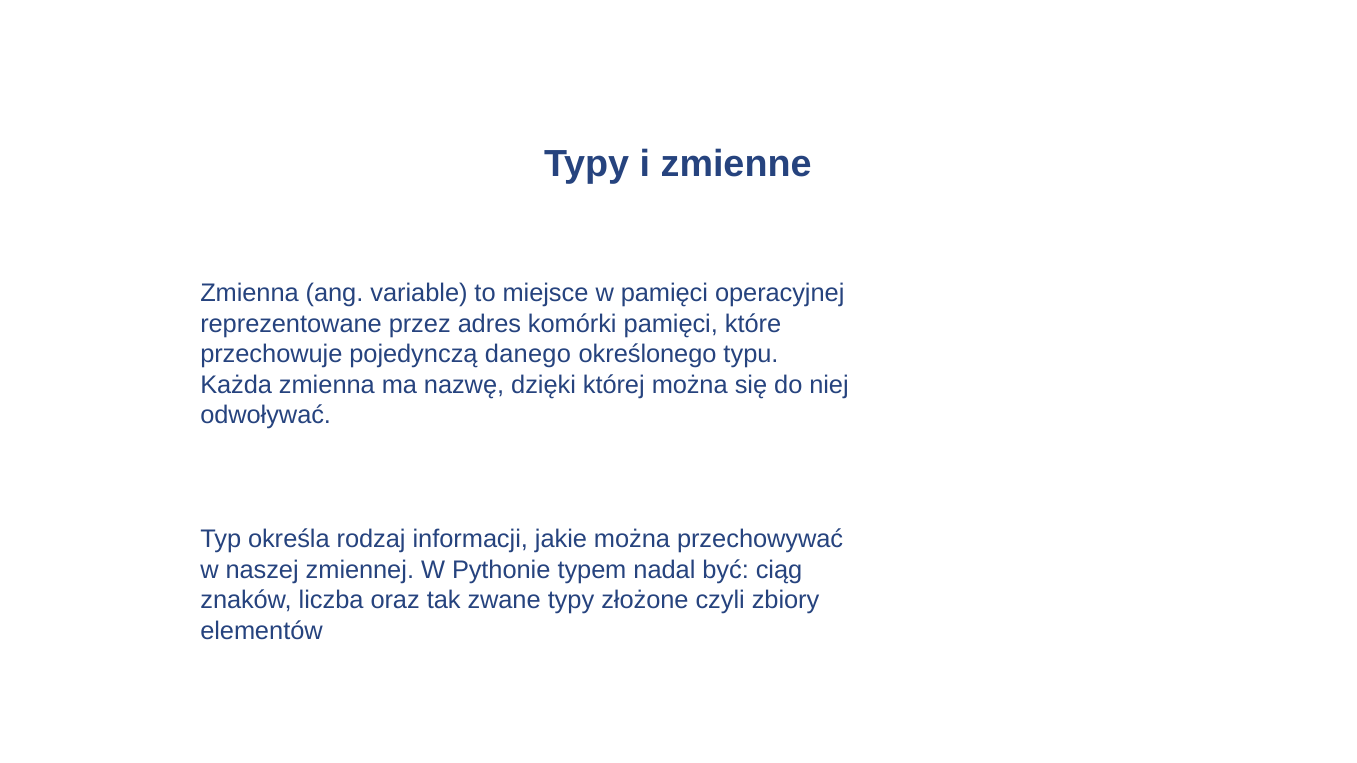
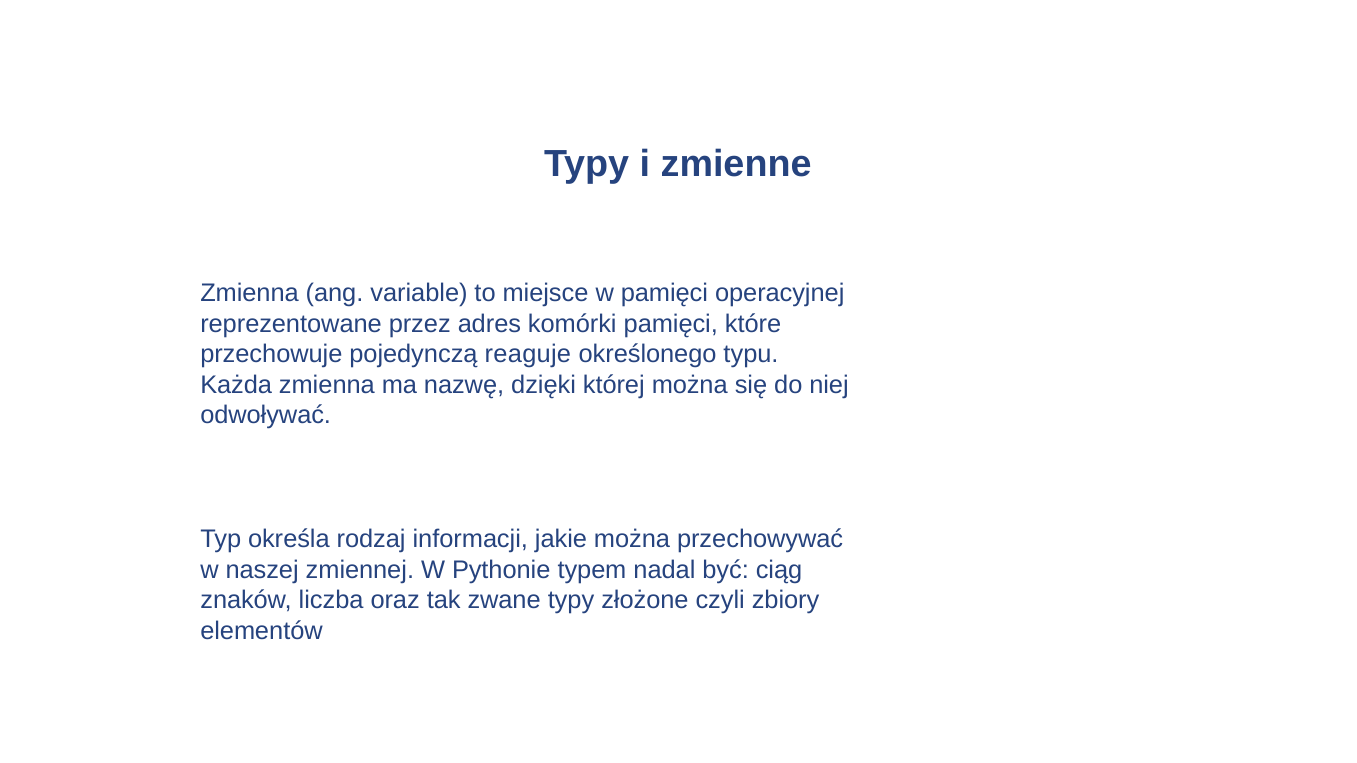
danego: danego -> reaguje (528, 355)
